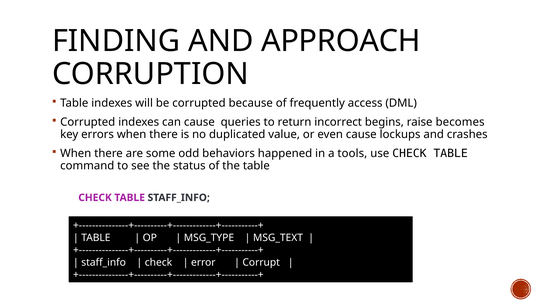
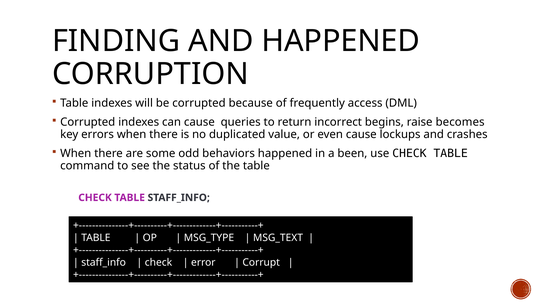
AND APPROACH: APPROACH -> HAPPENED (341, 41)
tools: tools -> been (352, 154)
